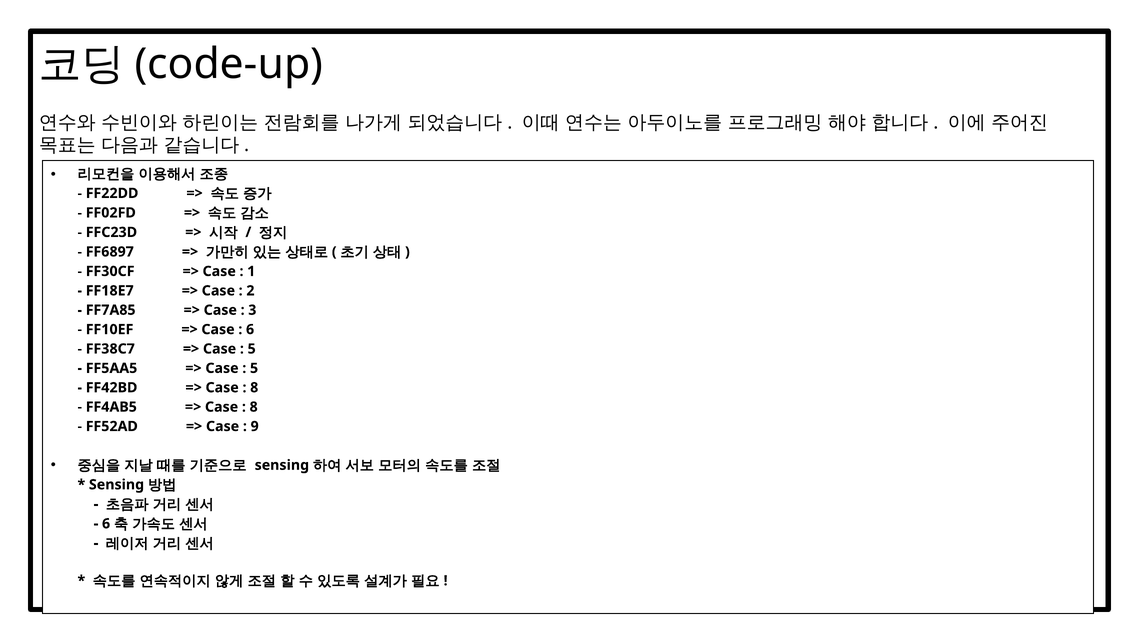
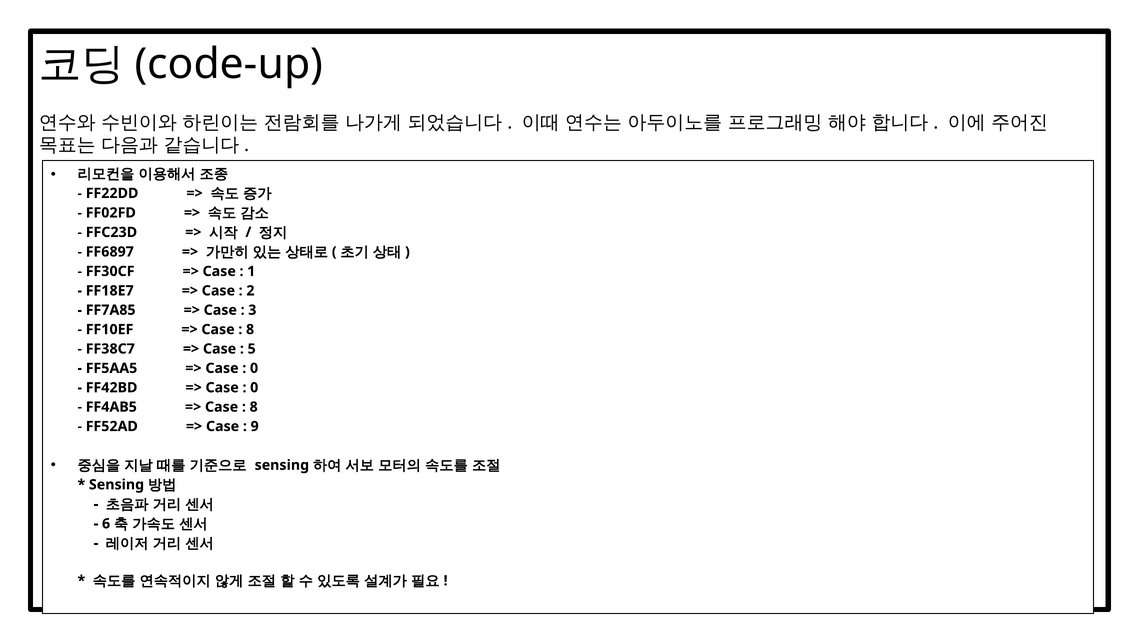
6: 6 -> 8 (250, 329)
5: 5 -> 0 (254, 368)
8: 8 -> 0 (254, 387)
